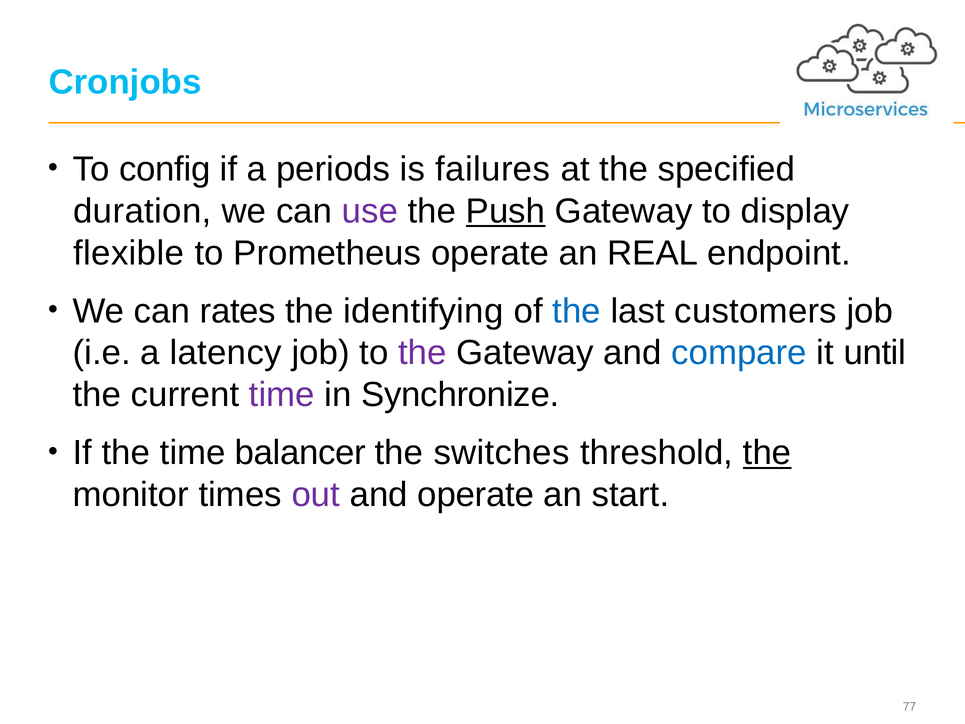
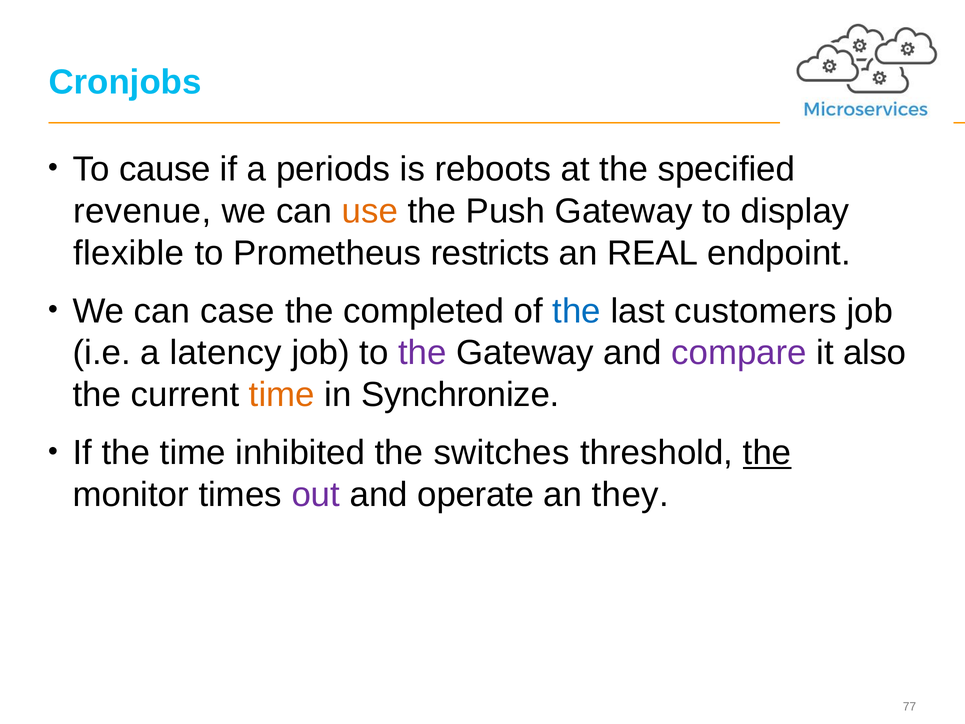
config: config -> cause (165, 169)
failures: failures -> reboots (493, 169)
duration: duration -> revenue (142, 211)
use colour: purple -> orange (370, 211)
Push underline: present -> none (506, 211)
Prometheus operate: operate -> restricts (490, 253)
rates: rates -> case (237, 311)
identifying: identifying -> completed (424, 311)
compare colour: blue -> purple (739, 353)
until: until -> also (875, 353)
time colour: purple -> orange (282, 395)
balancer: balancer -> inhibited (300, 453)
start: start -> they (630, 495)
